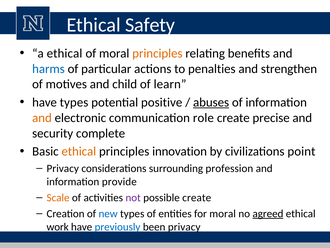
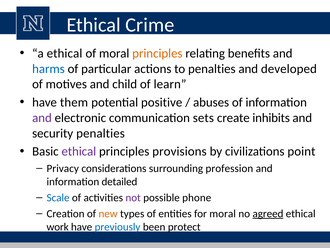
Safety: Safety -> Crime (150, 25)
strengthen: strengthen -> developed (289, 69)
have types: types -> them (74, 102)
abuses underline: present -> none (211, 102)
and colour: orange -> purple (42, 118)
role: role -> sets (203, 118)
precise: precise -> inhibits (271, 118)
security complete: complete -> penalties (101, 133)
ethical colour: orange -> purple (79, 151)
innovation: innovation -> provisions (179, 151)
provide: provide -> detailed (119, 181)
Scale colour: orange -> blue (58, 197)
possible create: create -> phone (197, 197)
new colour: blue -> orange (108, 213)
been privacy: privacy -> protect (184, 226)
